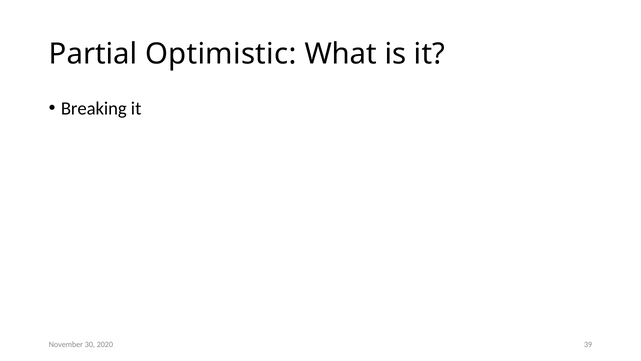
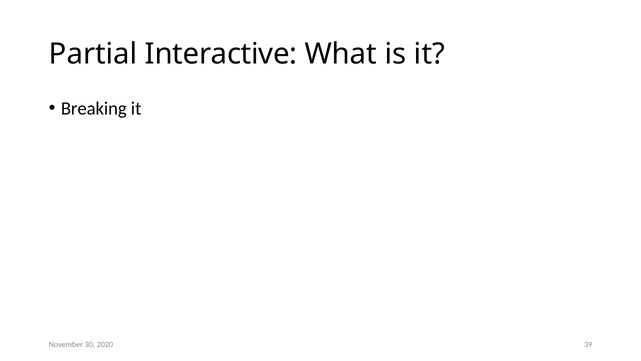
Optimistic: Optimistic -> Interactive (221, 54)
